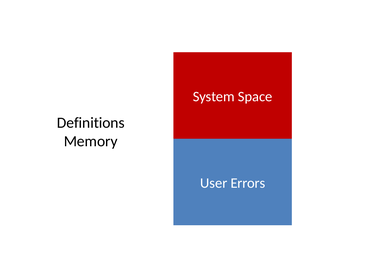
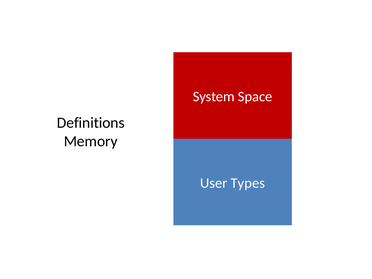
Errors: Errors -> Types (248, 183)
